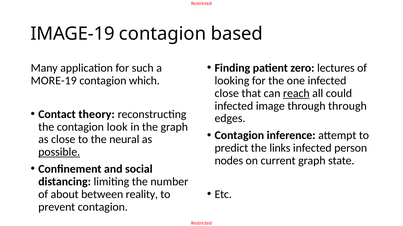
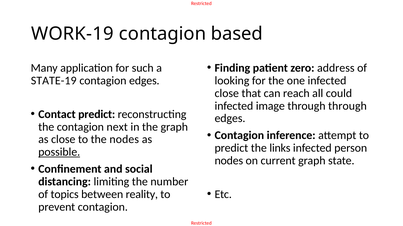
IMAGE-19: IMAGE-19 -> WORK-19 (72, 34)
lectures: lectures -> address (336, 68)
MORE-19: MORE-19 -> STATE-19 (54, 81)
contagion which: which -> edges (144, 81)
reach underline: present -> none (296, 93)
Contact theory: theory -> predict (97, 115)
look: look -> next (117, 127)
the neural: neural -> nodes (124, 140)
about: about -> topics (65, 195)
